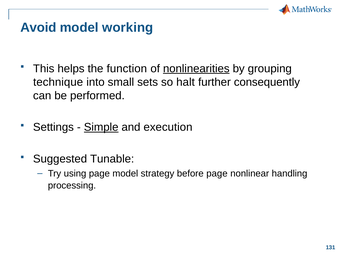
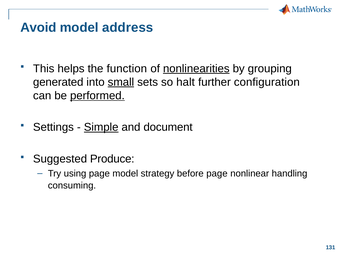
working: working -> address (128, 27)
technique: technique -> generated (58, 82)
small underline: none -> present (121, 82)
consequently: consequently -> configuration (267, 82)
performed underline: none -> present (97, 96)
execution: execution -> document (168, 127)
Tunable: Tunable -> Produce (112, 159)
processing: processing -> consuming (72, 186)
